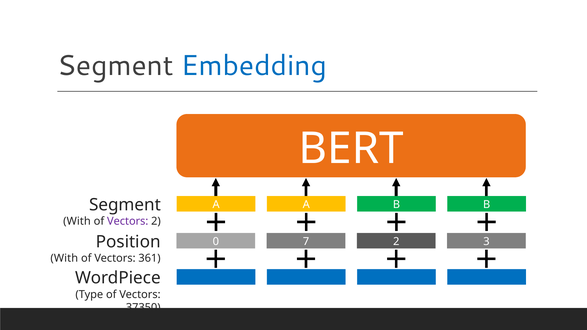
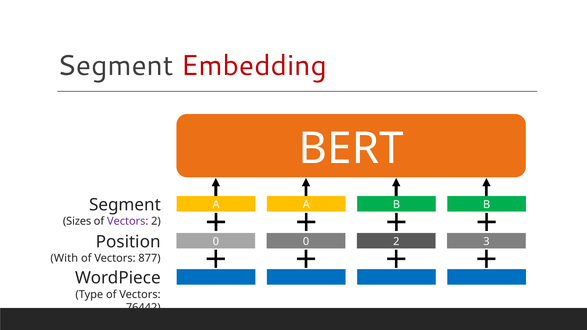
Embedding colour: blue -> red (254, 66)
With: With -> Sizes (77, 221)
0 7: 7 -> 0 (306, 242)
361: 361 -> 877 (149, 258)
37350: 37350 -> 76442 (143, 308)
